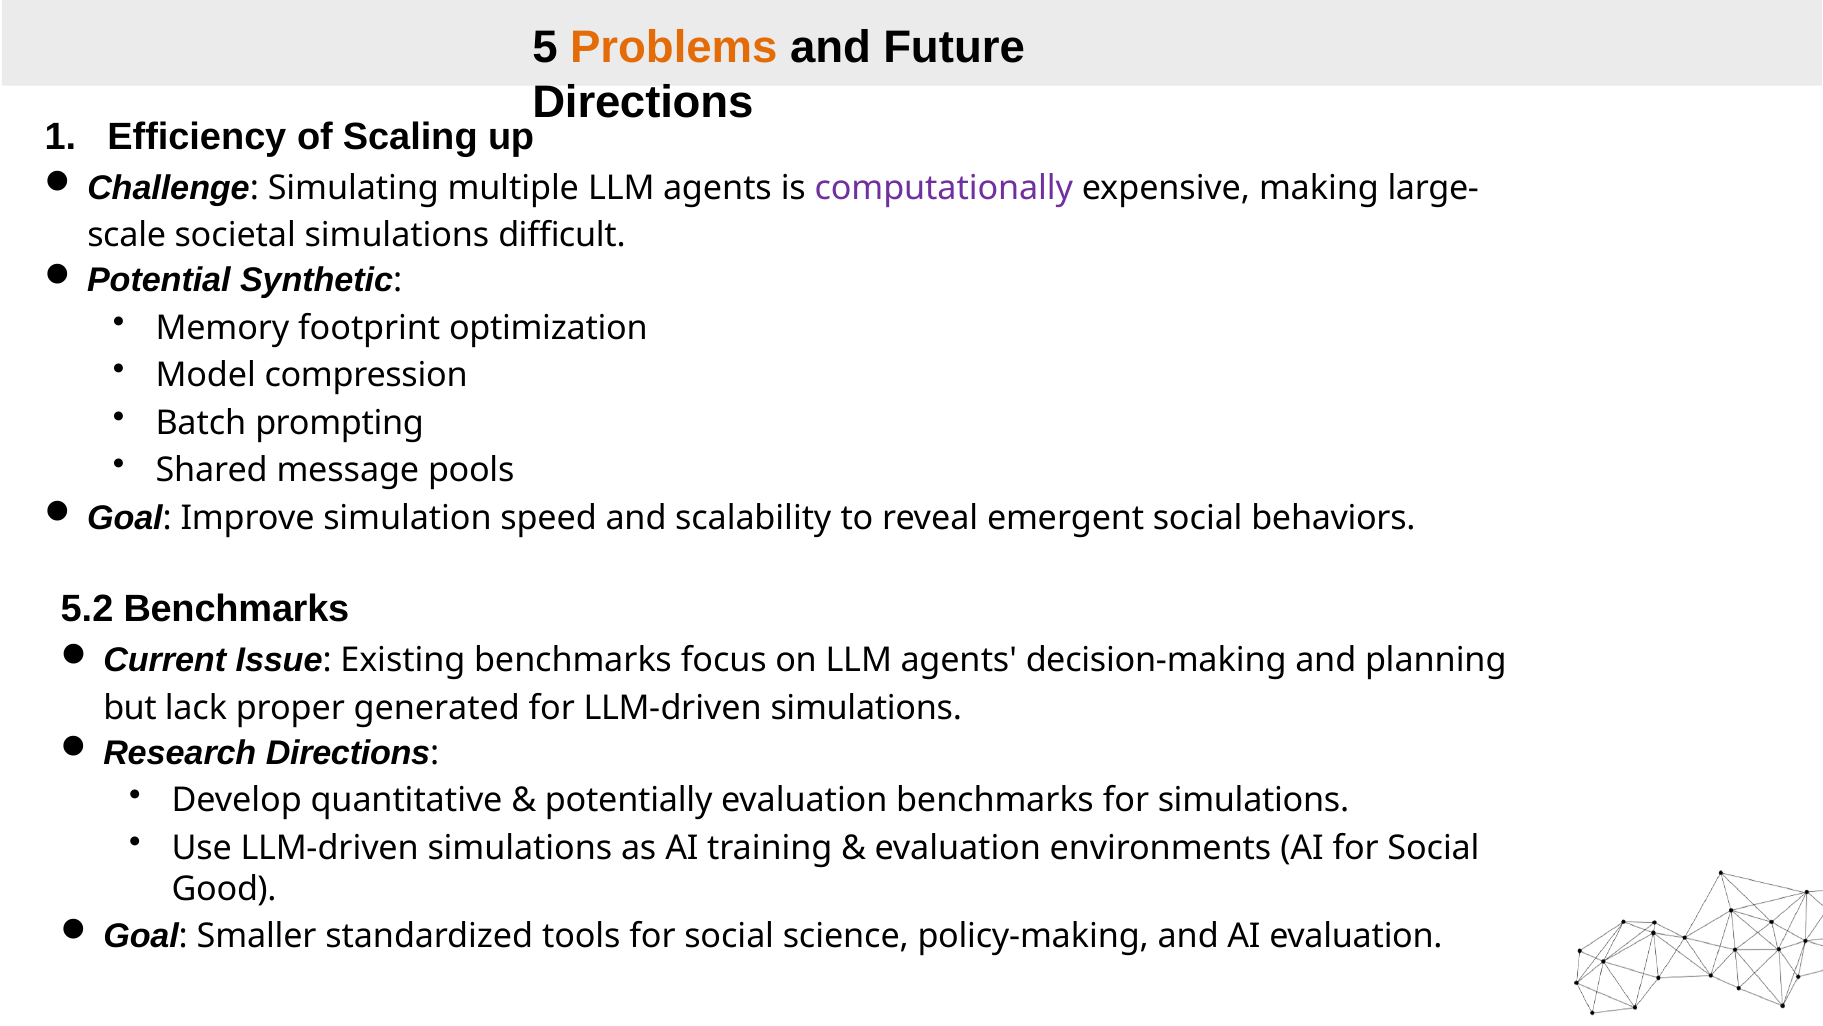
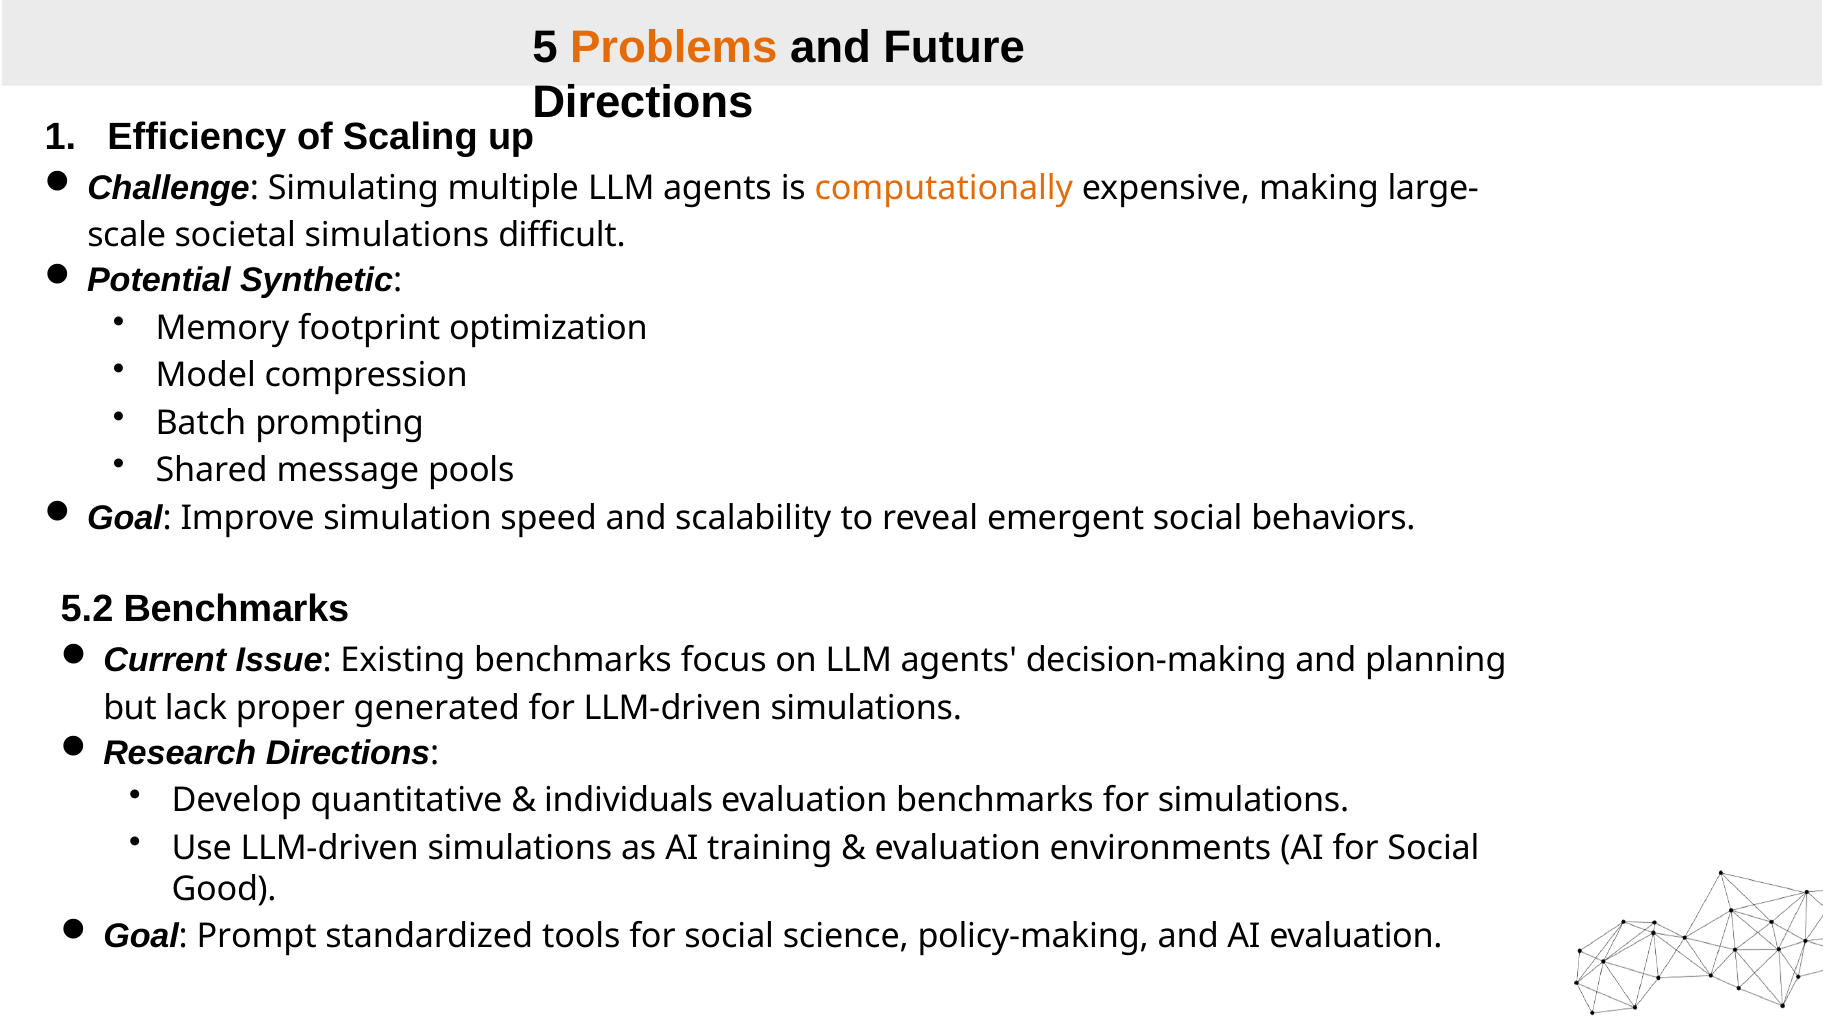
computationally colour: purple -> orange (944, 188)
potentially: potentially -> individuals (629, 800)
Smaller: Smaller -> Prompt (257, 936)
